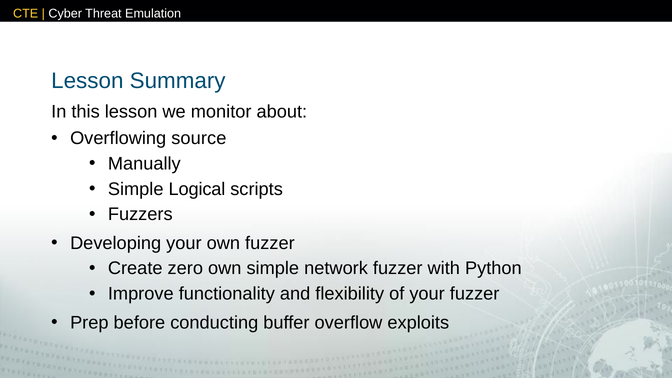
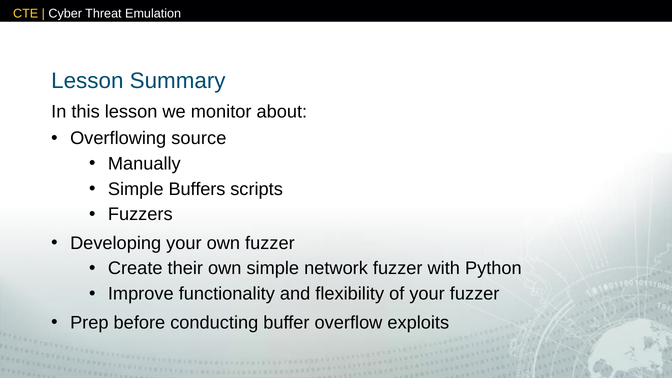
Logical: Logical -> Buffers (197, 189)
zero: zero -> their (185, 268)
